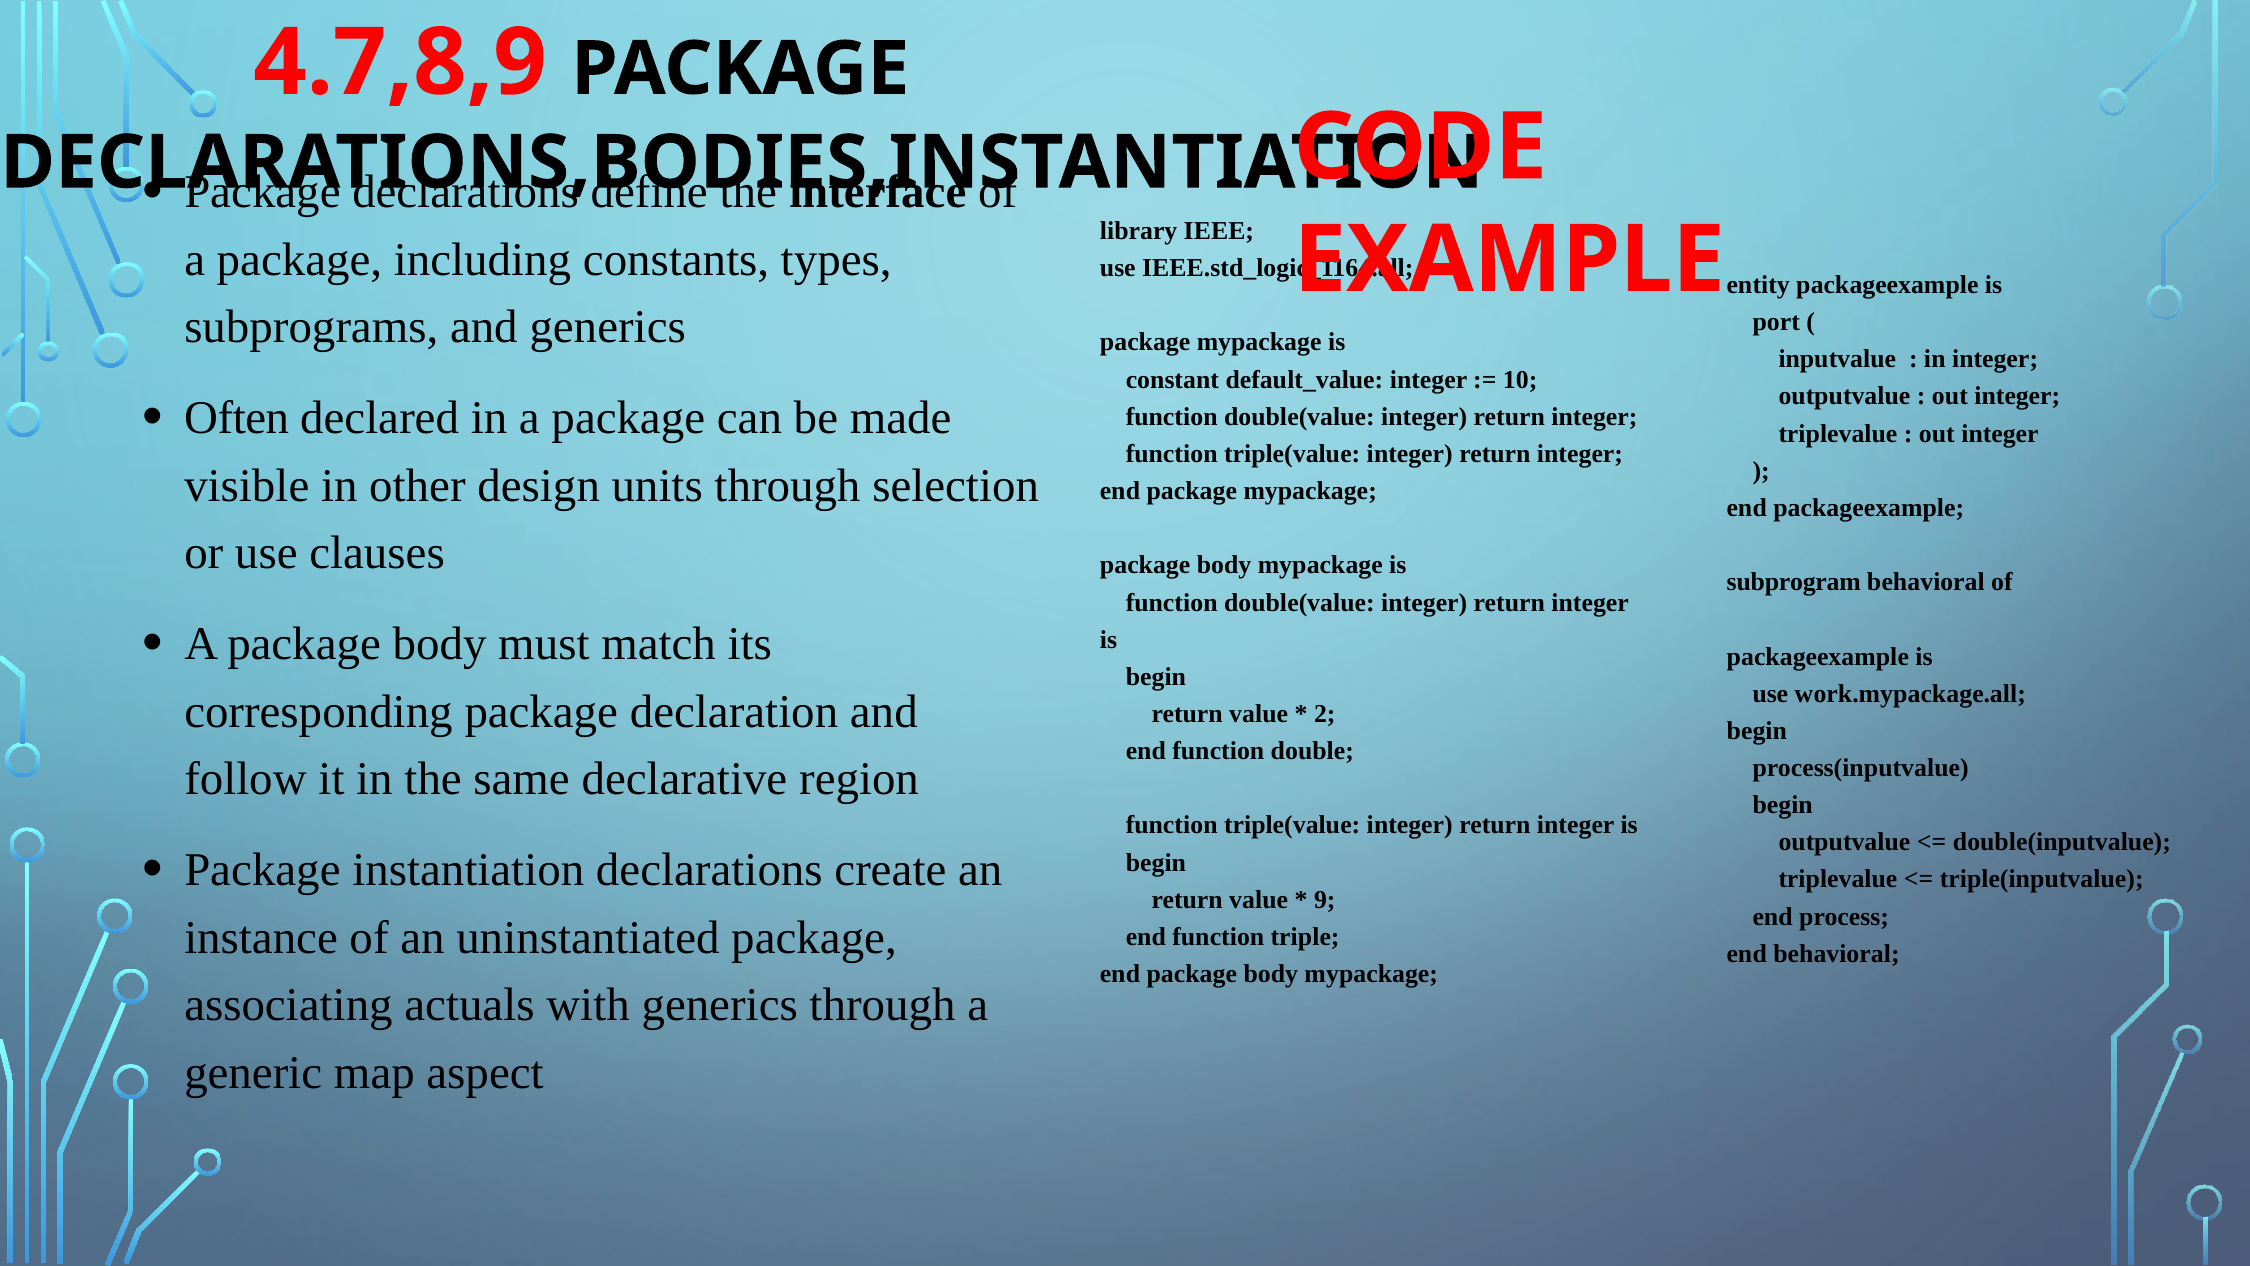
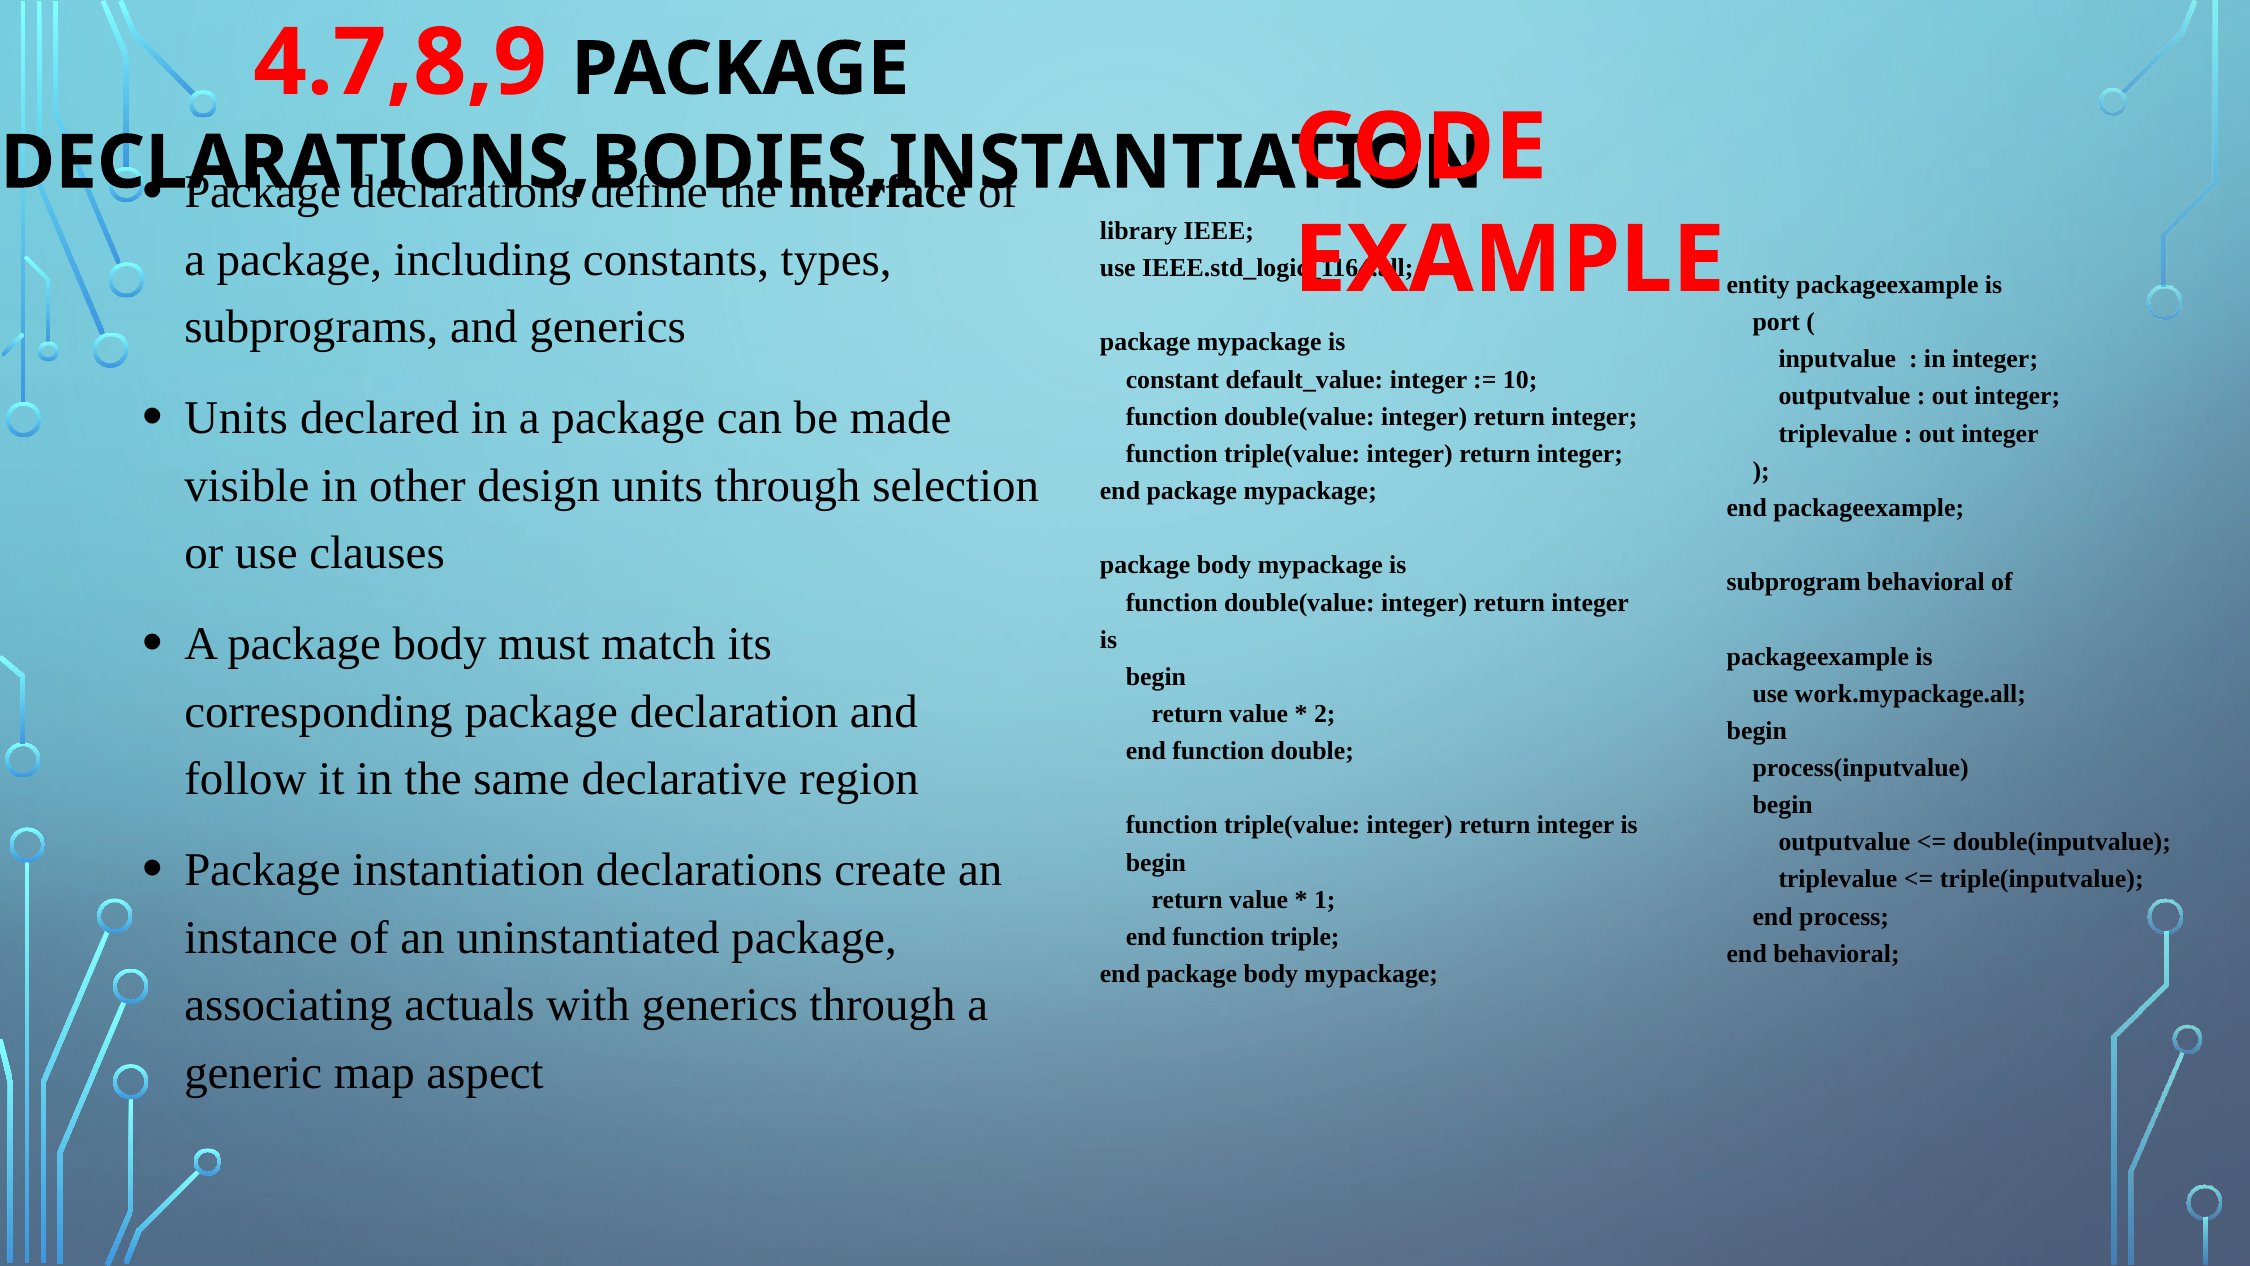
Often: Often -> Units (236, 418)
9: 9 -> 1 (1325, 899)
